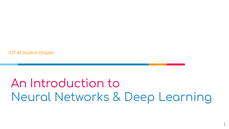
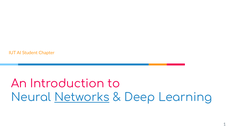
Networks underline: none -> present (82, 97)
